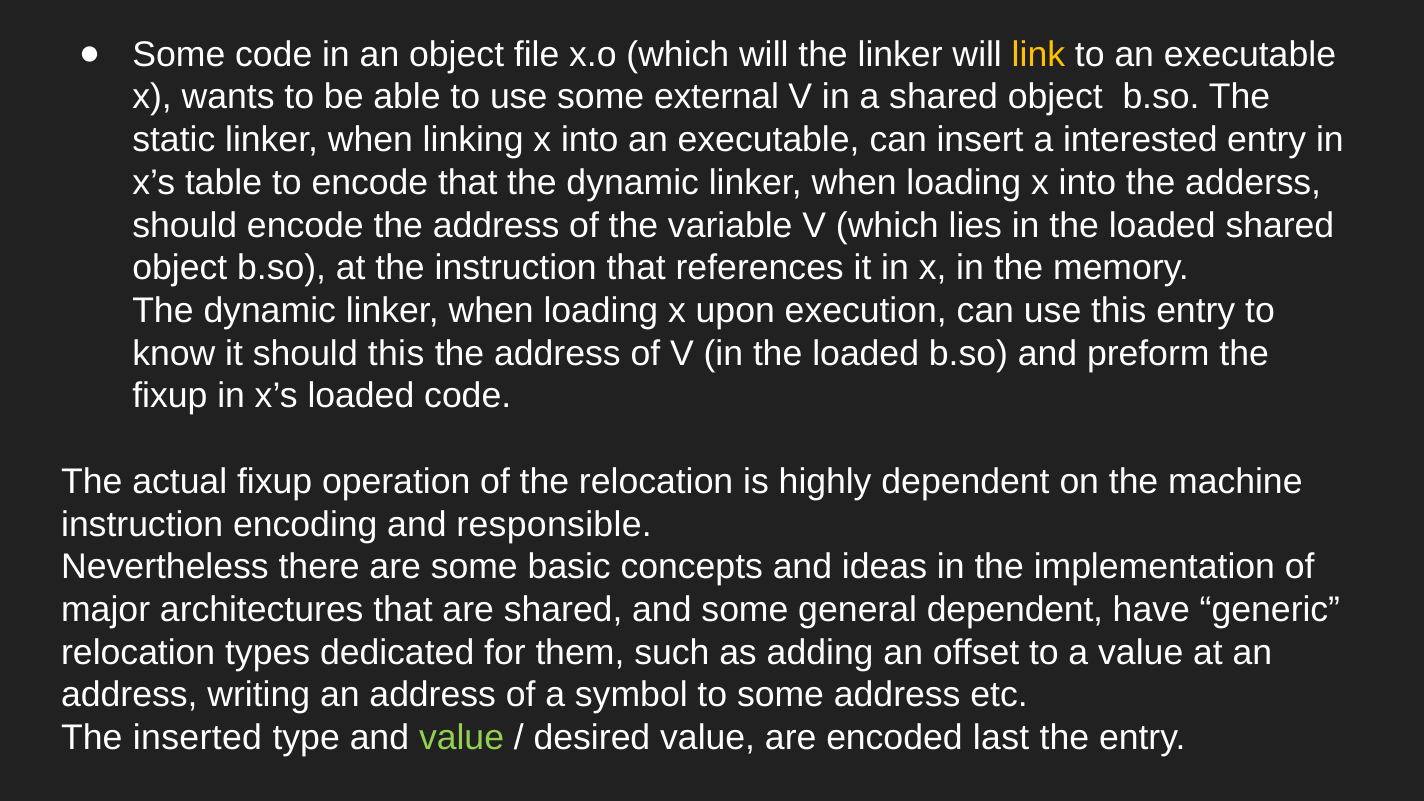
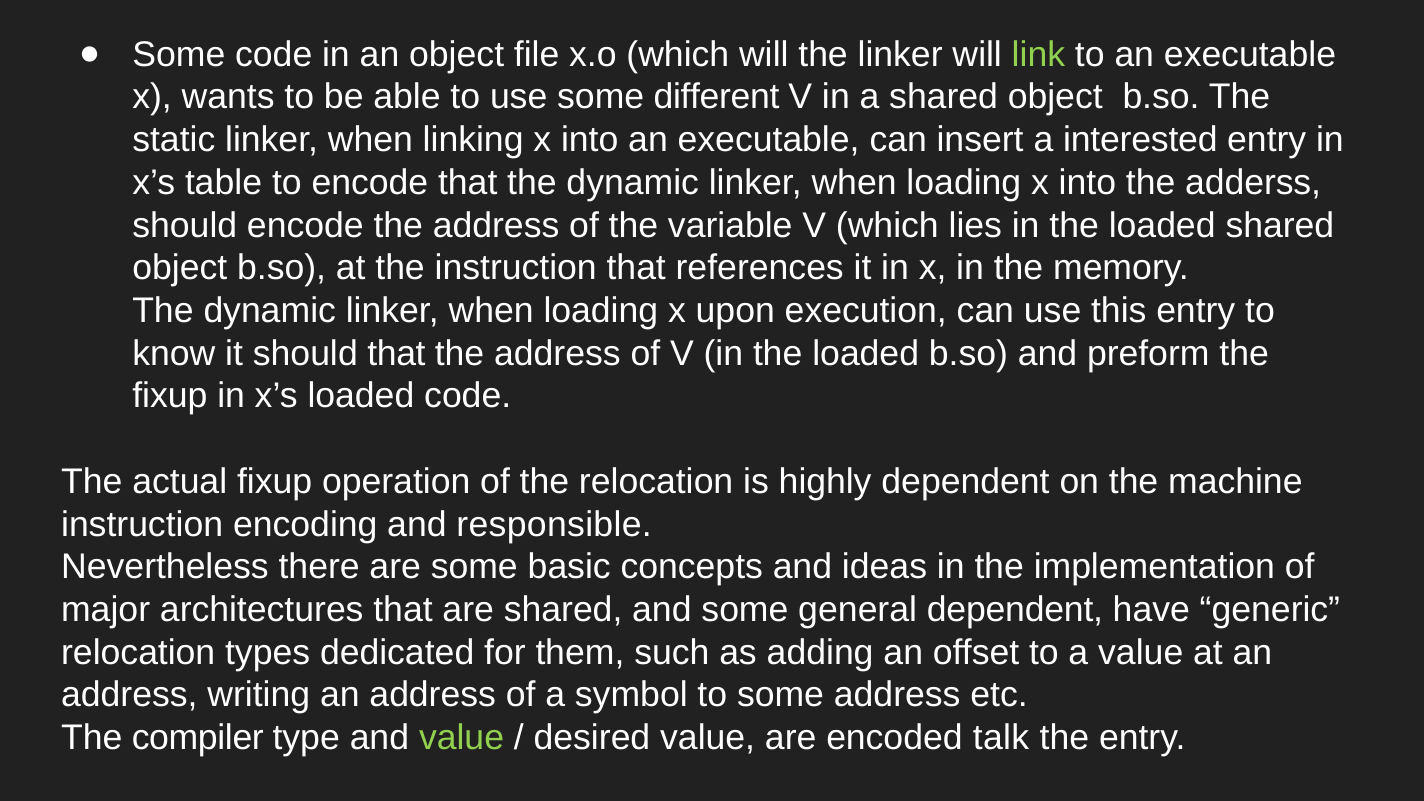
link colour: yellow -> light green (1038, 54)
external: external -> different (717, 97)
should this: this -> that (396, 354)
inserted: inserted -> compiler (198, 738)
last: last -> talk (1001, 738)
